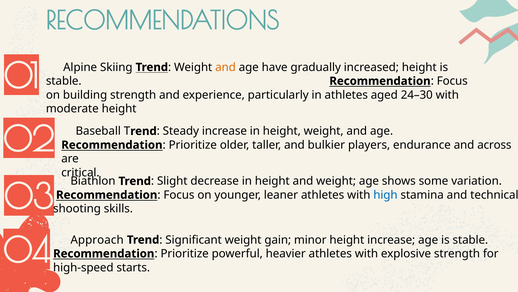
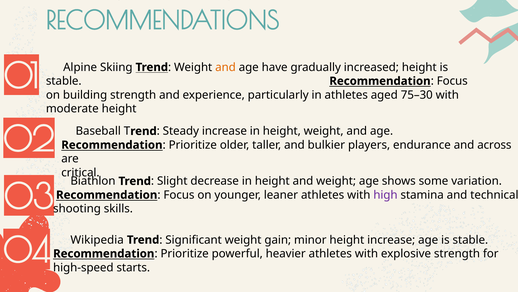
24–30: 24–30 -> 75–30 (417, 95)
high colour: blue -> purple (385, 195)
Approach: Approach -> Wikipedia (97, 239)
